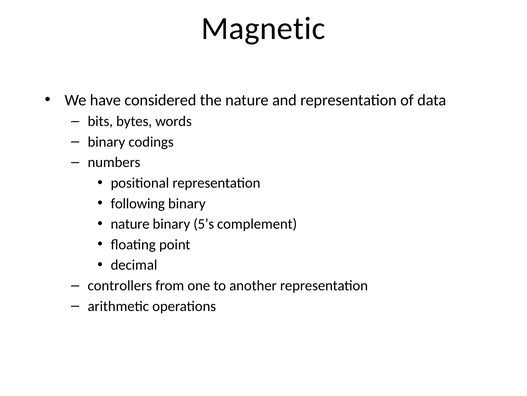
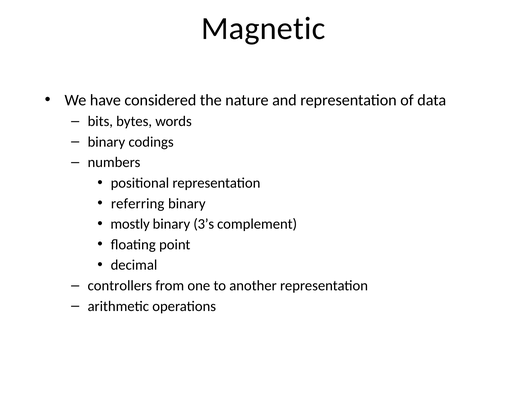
following: following -> referring (138, 203)
nature: nature -> mostly (130, 224)
5’s: 5’s -> 3’s (204, 224)
